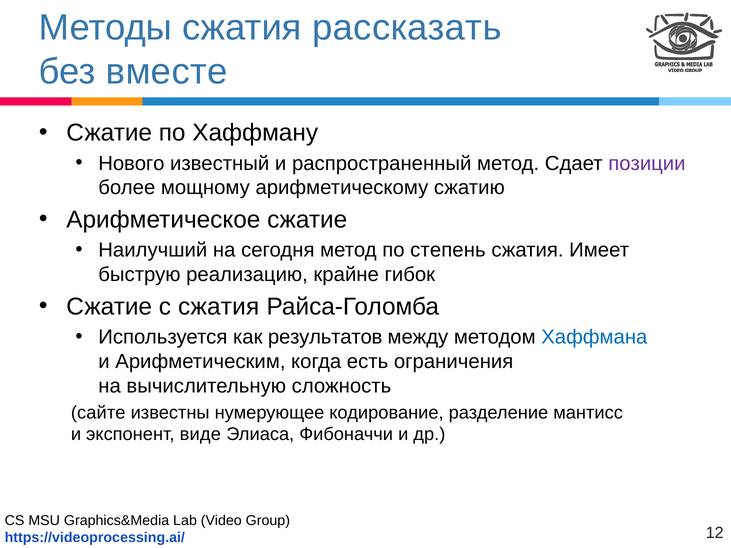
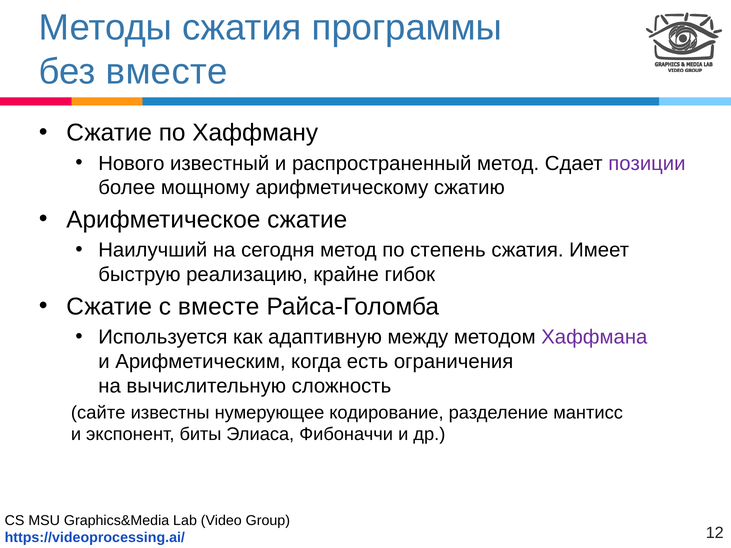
рассказать: рассказать -> программы (407, 28)
с сжатия: сжатия -> вместе (219, 307)
результатов: результатов -> адаптивную (325, 337)
Хаффмана colour: blue -> purple (594, 337)
виде: виде -> биты (200, 435)
